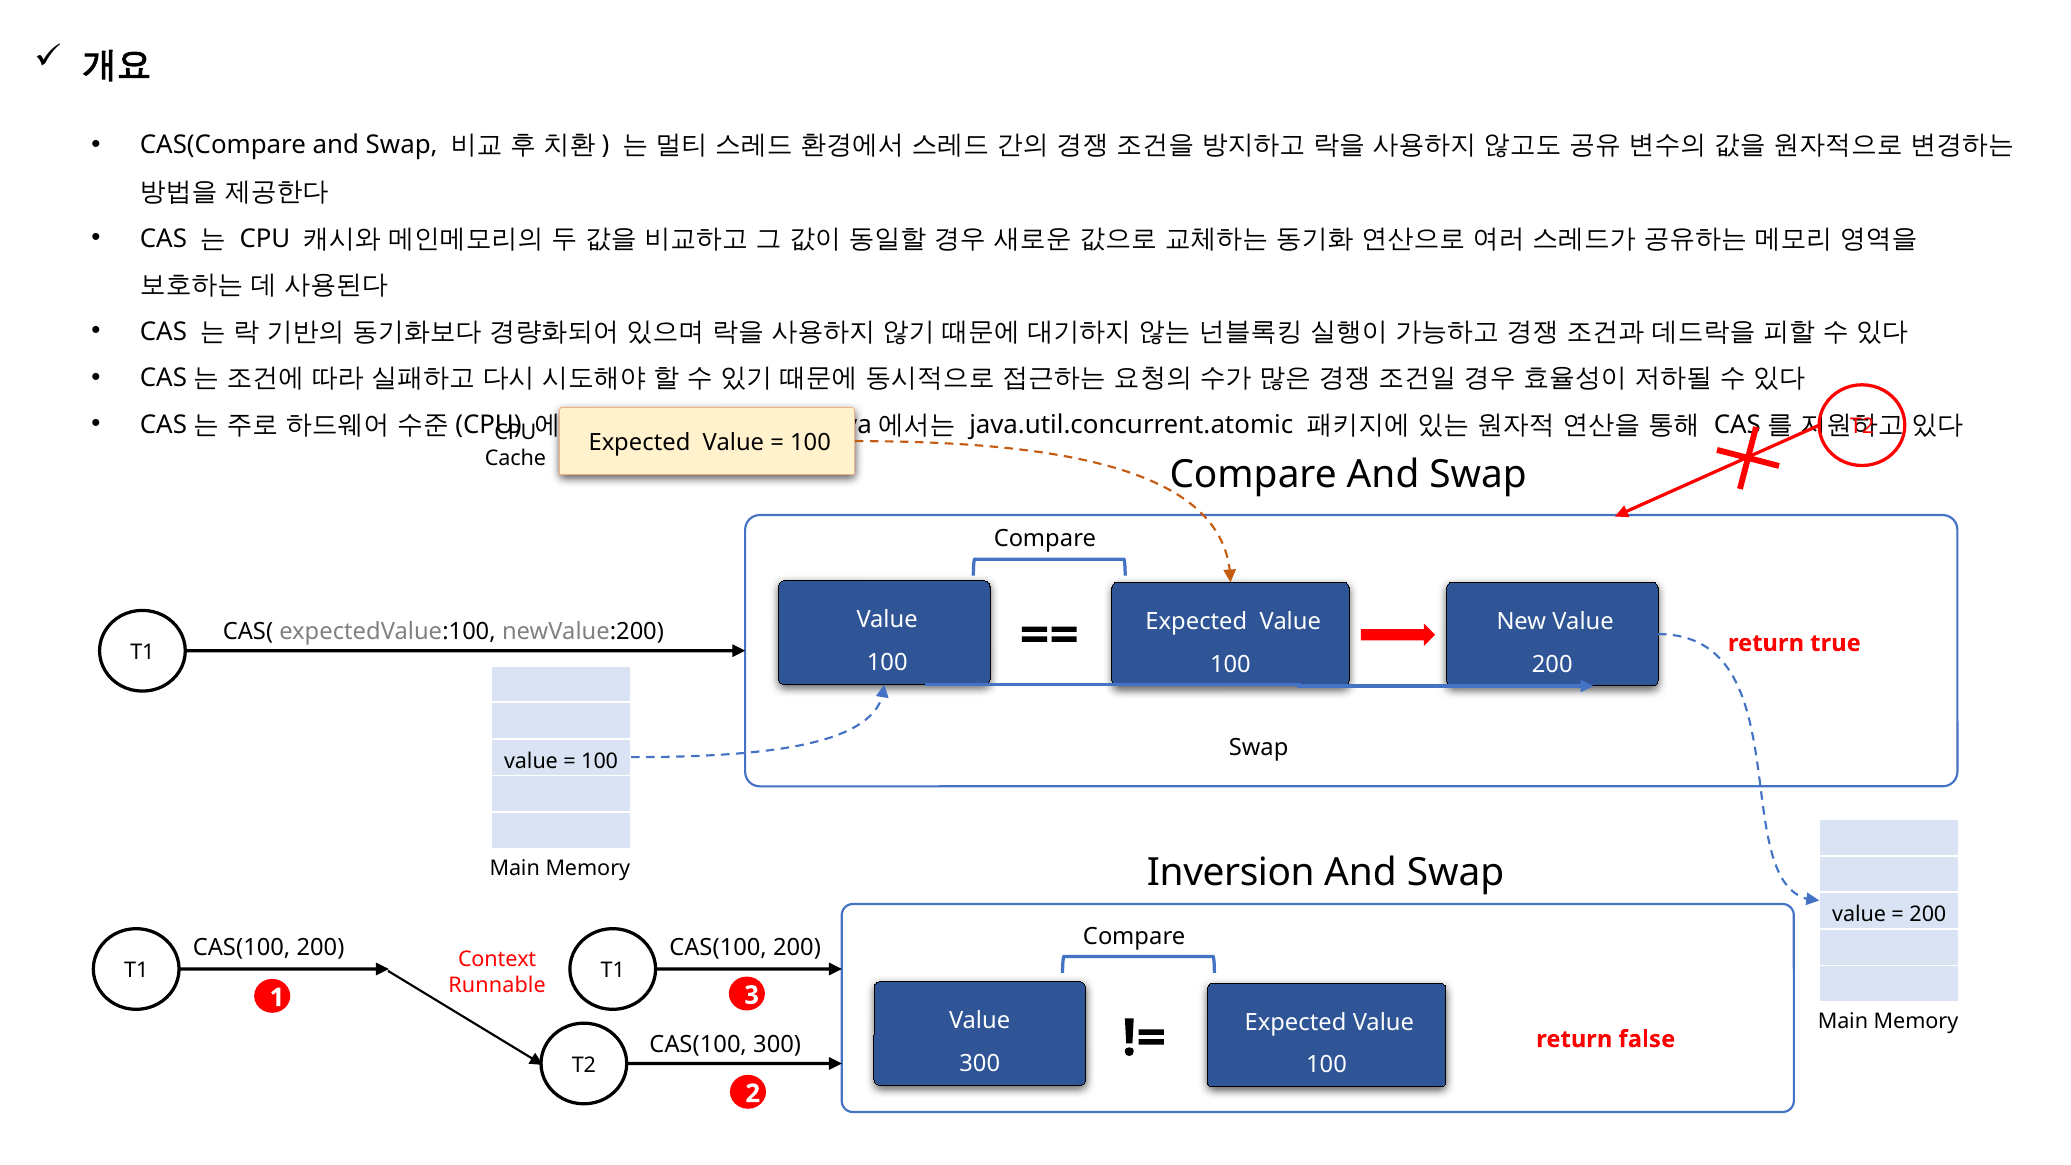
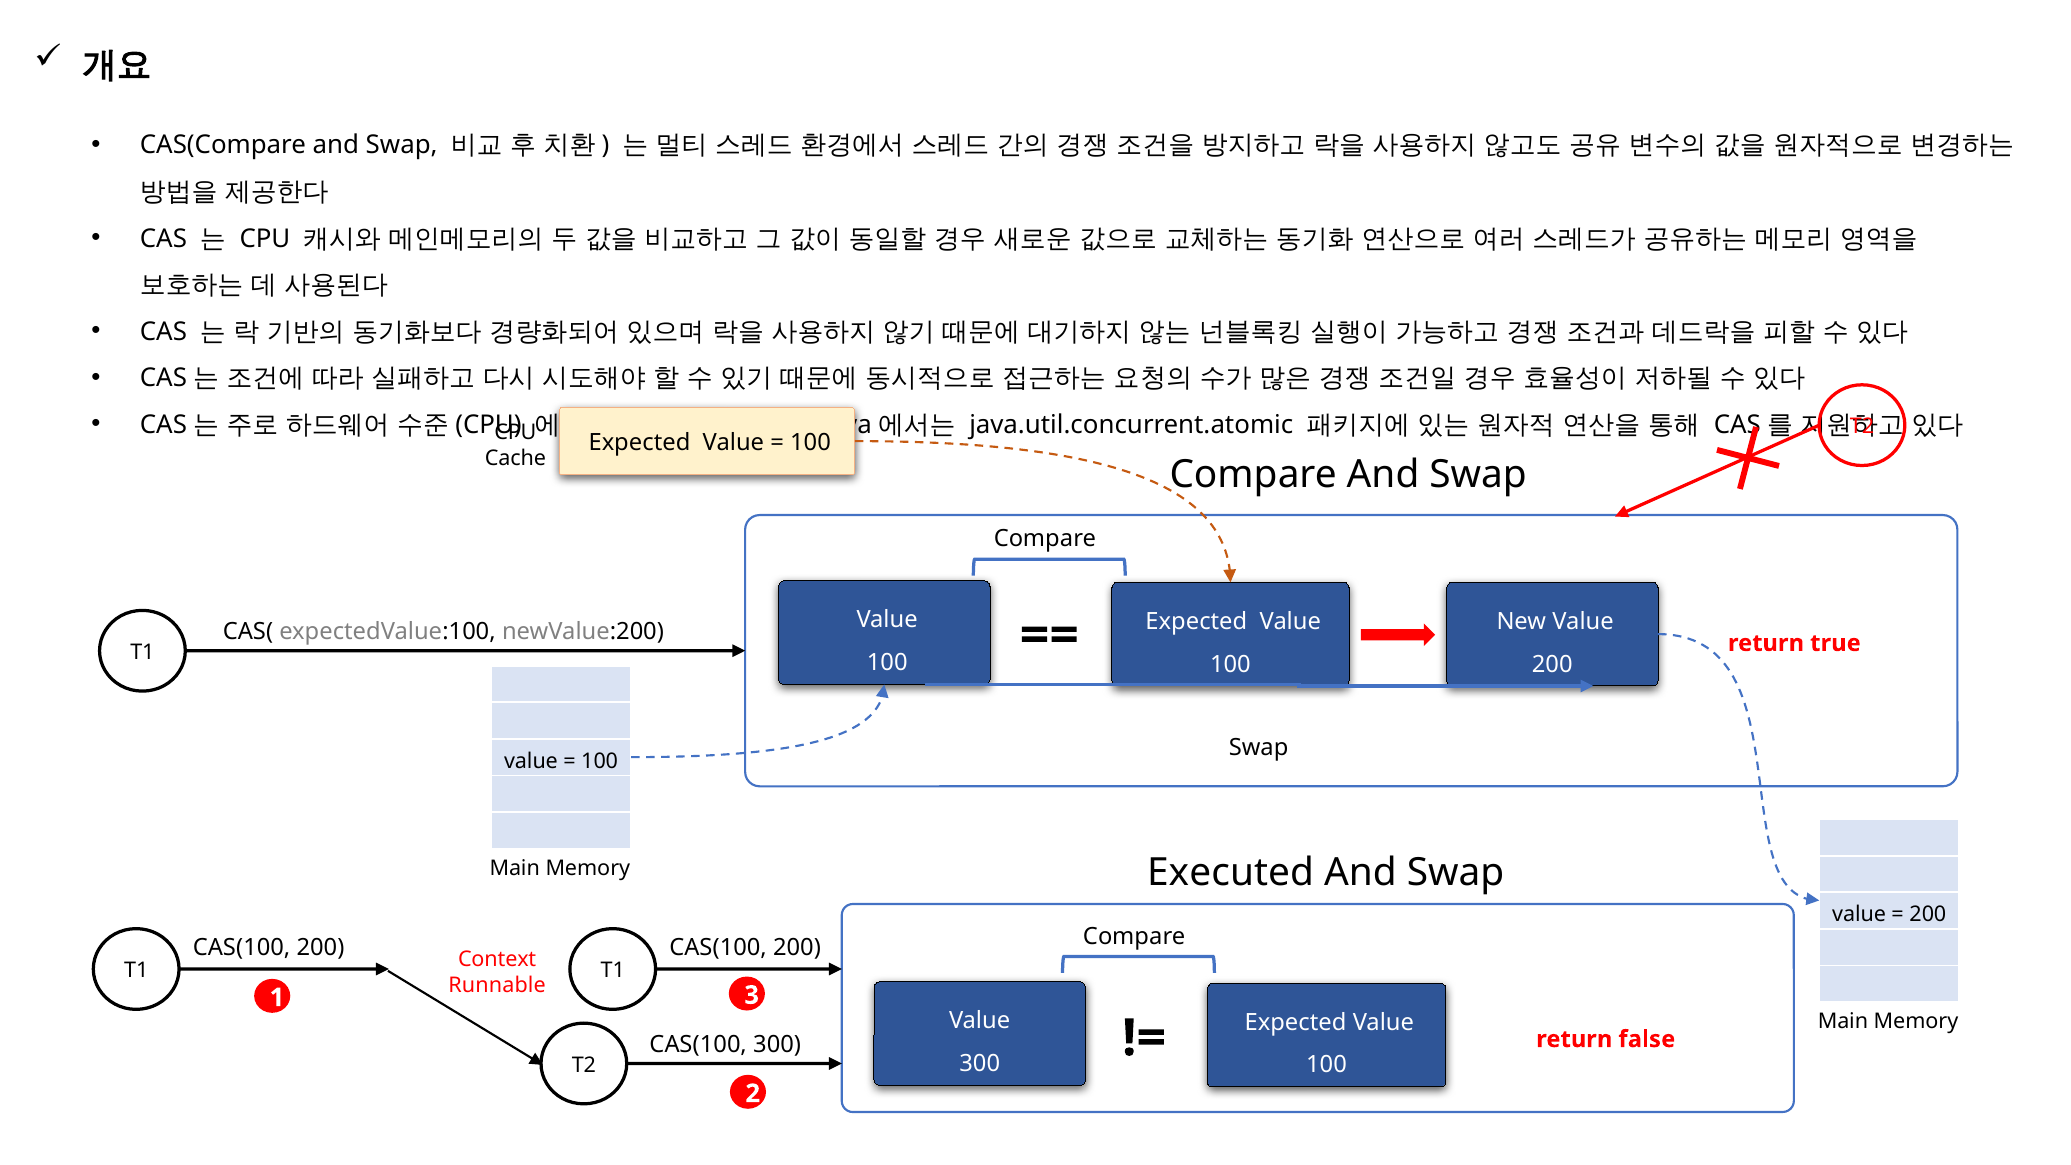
Inversion: Inversion -> Executed (1231, 872)
